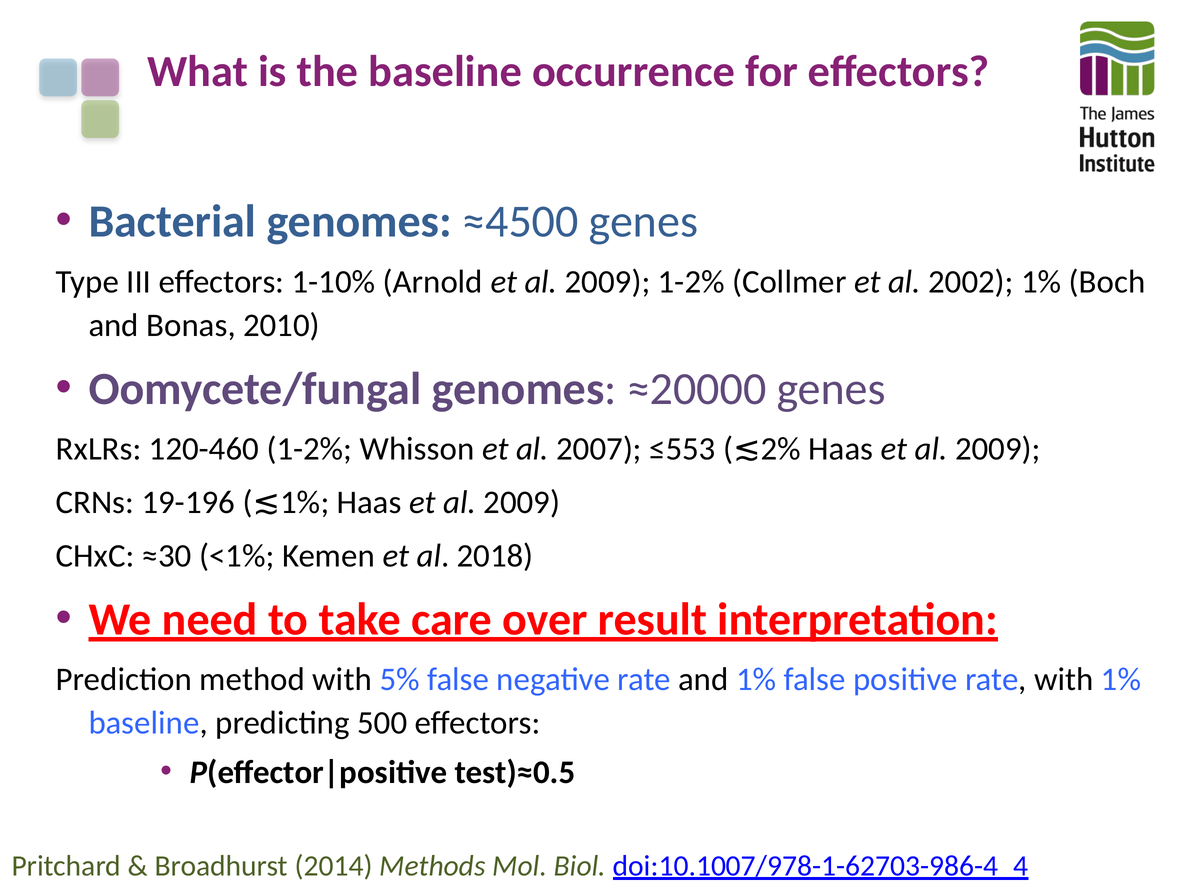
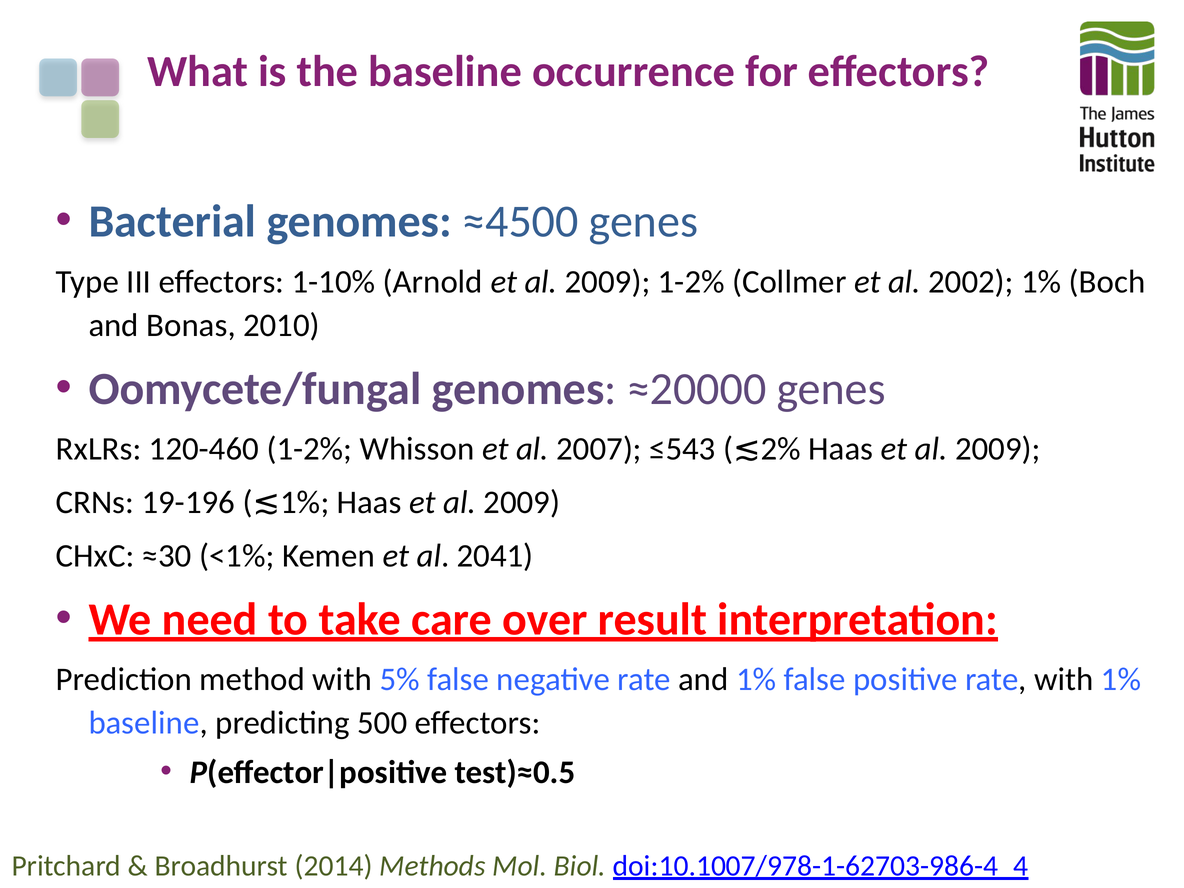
≤553: ≤553 -> ≤543 (682, 449)
2018: 2018 -> 2041 (495, 556)
